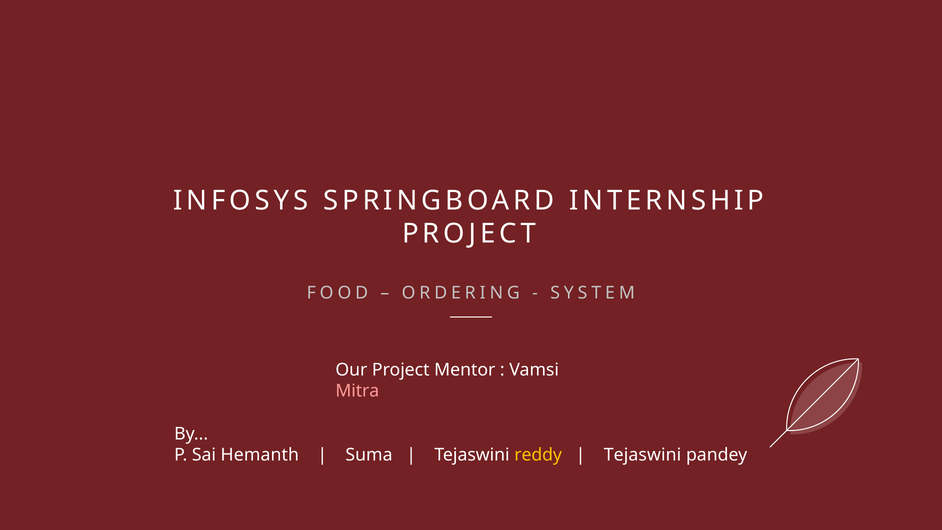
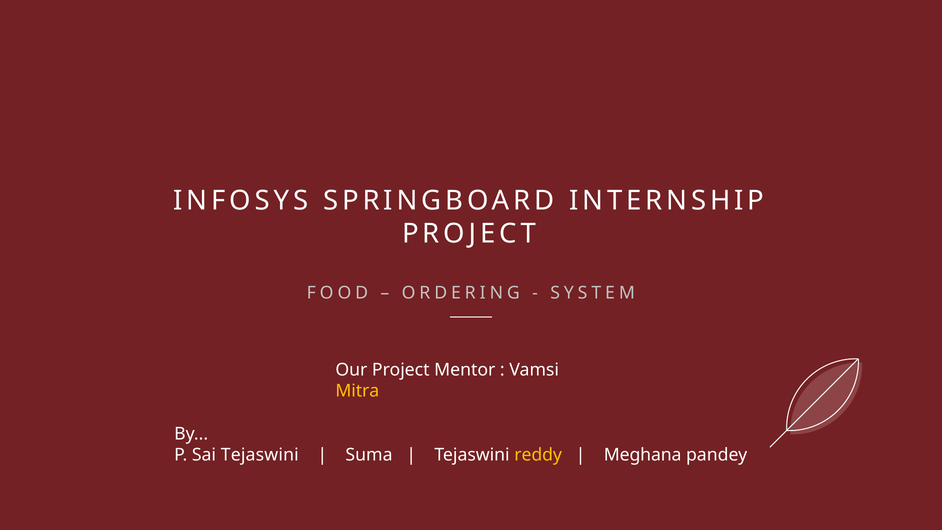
Mitra colour: pink -> yellow (357, 391)
Sai Hemanth: Hemanth -> Tejaswini (260, 455)
Tejaswini: Tejaswini -> Meghana (643, 455)
